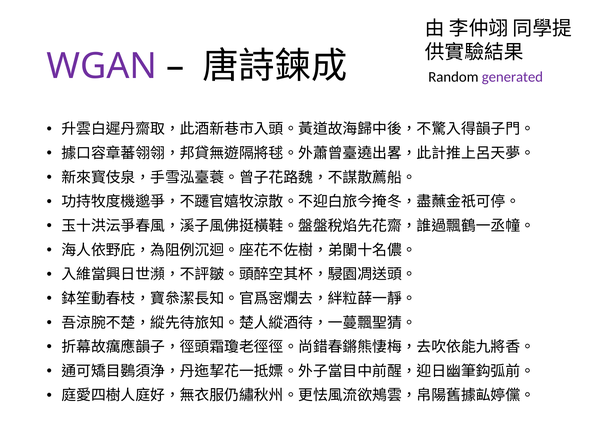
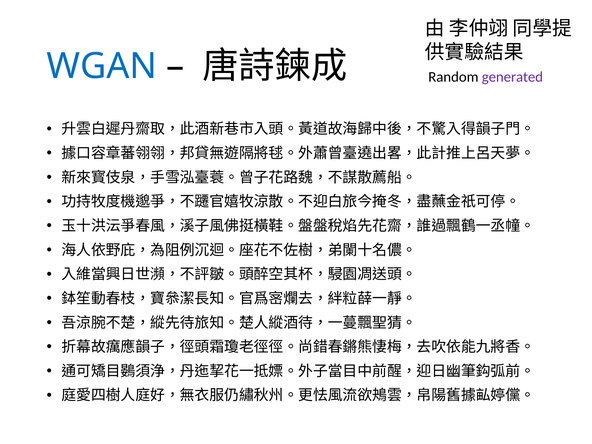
WGAN colour: purple -> blue (102, 66)
